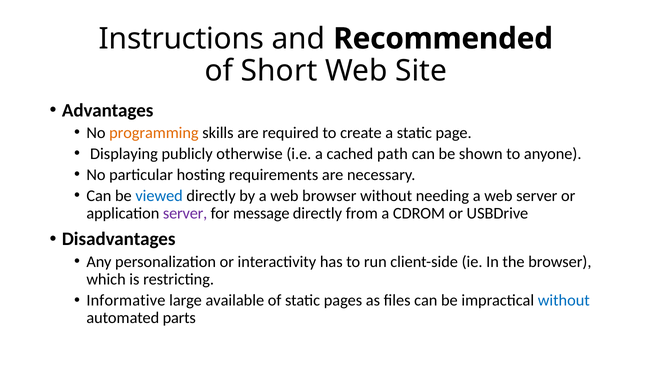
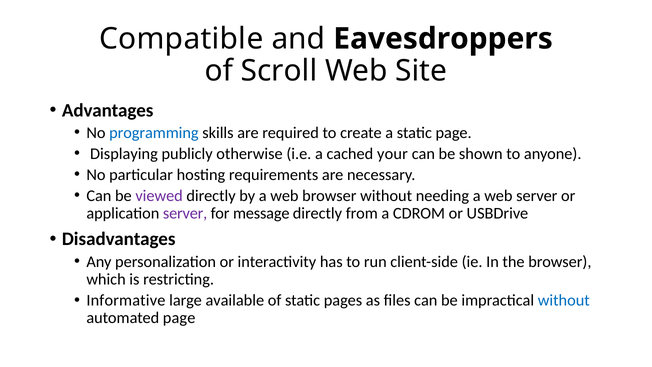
Instructions: Instructions -> Compatible (181, 39)
Recommended: Recommended -> Eavesdroppers (443, 39)
Short: Short -> Scroll (279, 71)
programming colour: orange -> blue (154, 133)
path: path -> your (392, 154)
viewed colour: blue -> purple (159, 196)
automated parts: parts -> page (179, 318)
